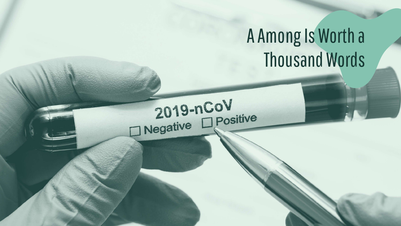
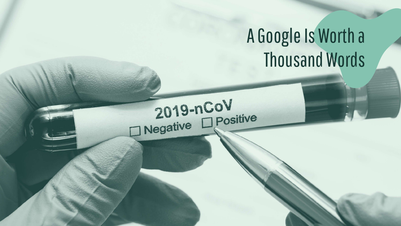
Among: Among -> Google (279, 36)
